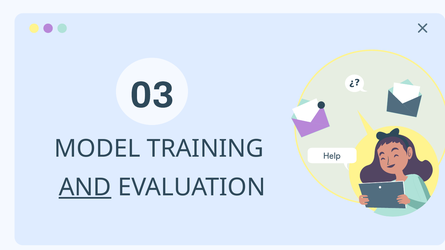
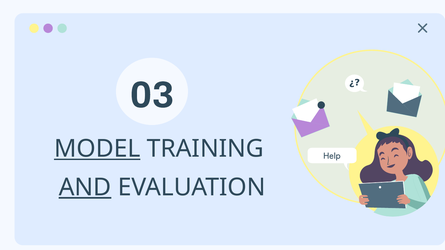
MODEL underline: none -> present (97, 149)
